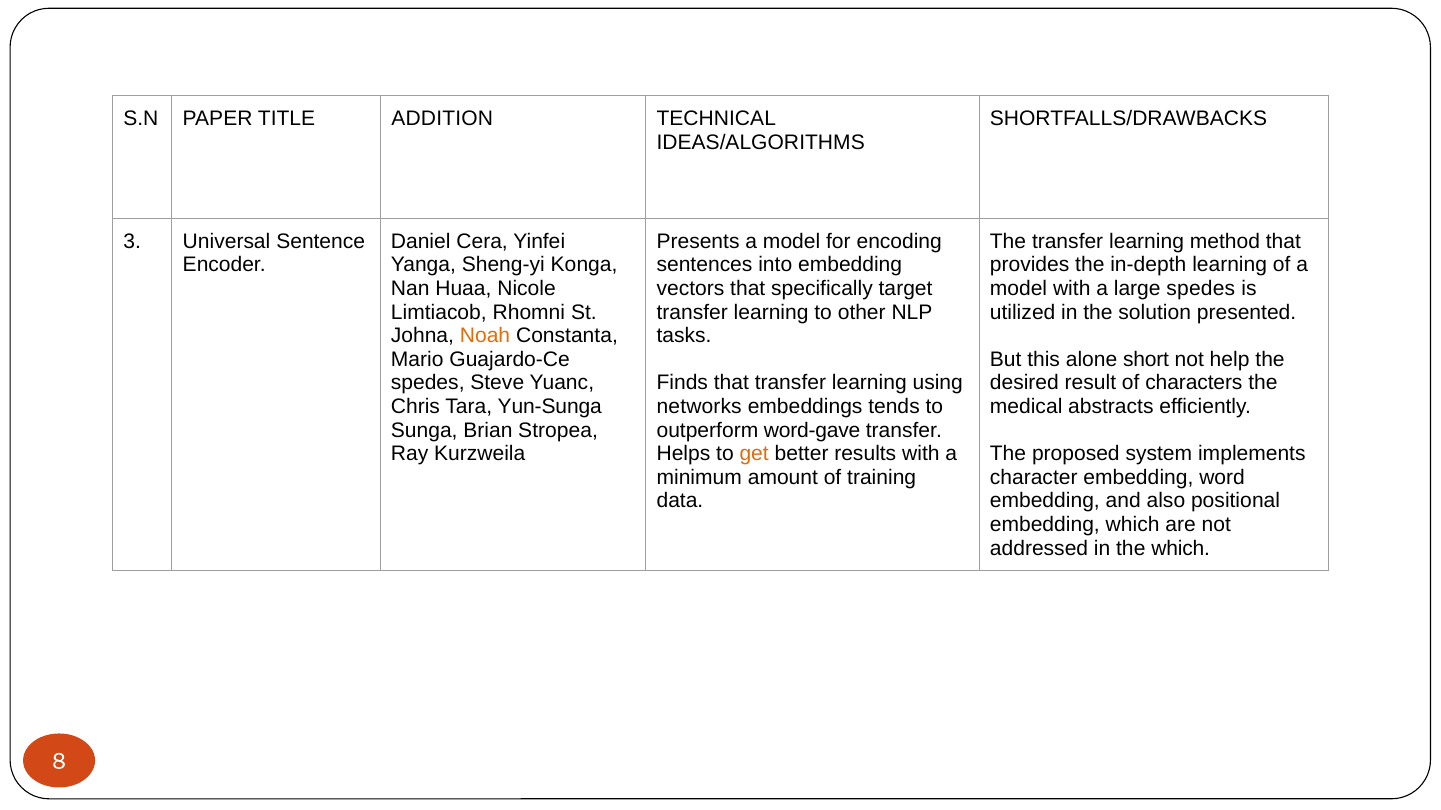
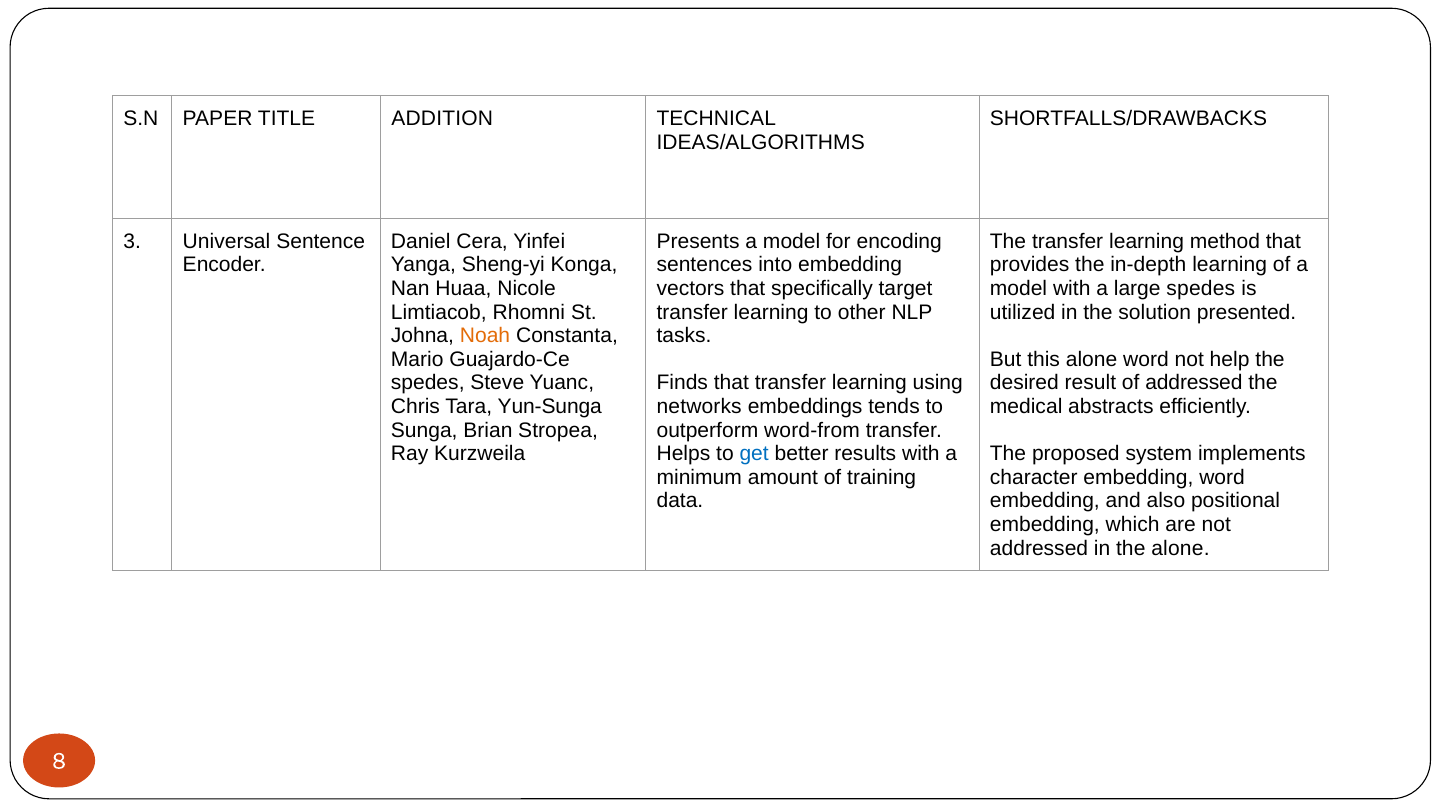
alone short: short -> word (1146, 360)
of characters: characters -> addressed (1194, 383)
word-gave: word-gave -> word-from (812, 430)
get colour: orange -> blue (754, 454)
the which: which -> alone (1180, 548)
